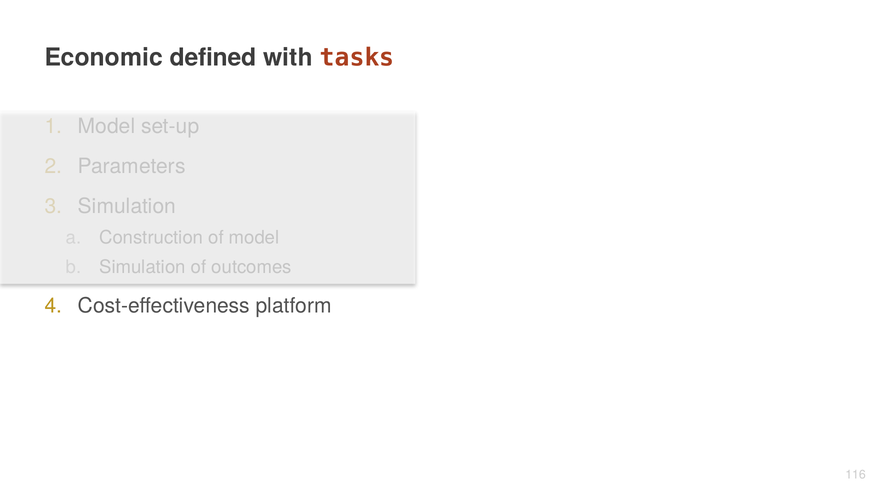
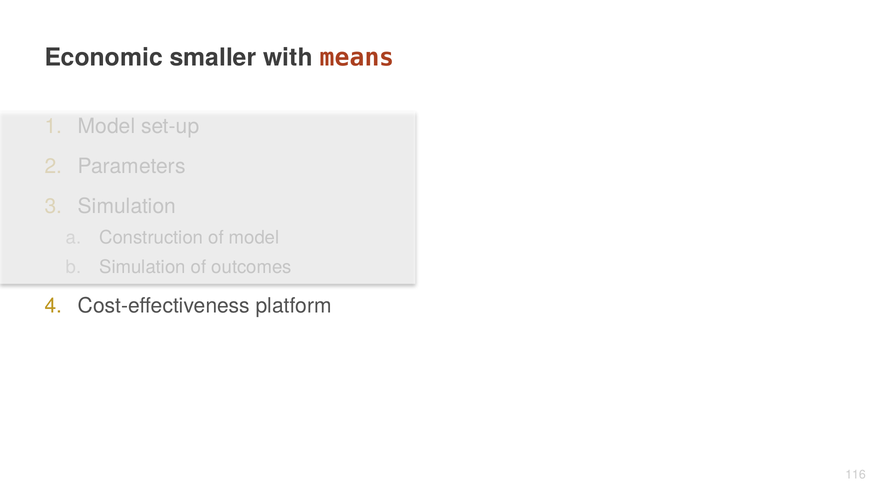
defined: defined -> smaller (213, 57)
tasks: tasks -> means (357, 57)
